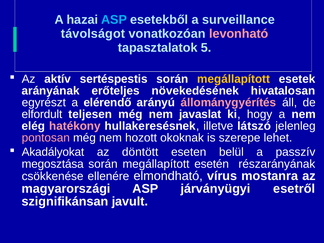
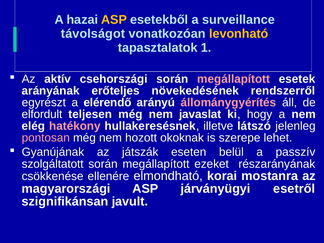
ASP colour: light blue -> yellow (114, 20)
levonható colour: pink -> yellow (239, 34)
5: 5 -> 1 (206, 48)
sertéspestis: sertéspestis -> csehországi (114, 79)
megállapított colour: yellow -> pink (234, 79)
hivatalosan: hivatalosan -> rendszerről (283, 91)
Akadályokat: Akadályokat -> Gyanújának (53, 152)
döntött: döntött -> játszák (140, 152)
megosztása: megosztása -> szolgáltatott (53, 164)
esetén: esetén -> ezeket (212, 164)
vírus: vírus -> korai (222, 176)
